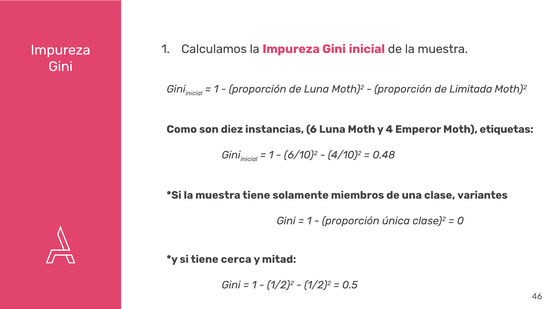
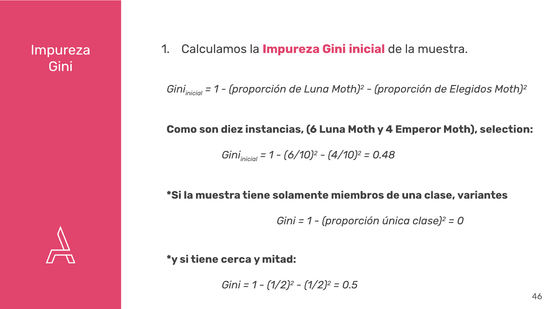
Limitada: Limitada -> Elegidos (471, 89)
etiquetas: etiquetas -> selection (506, 129)
